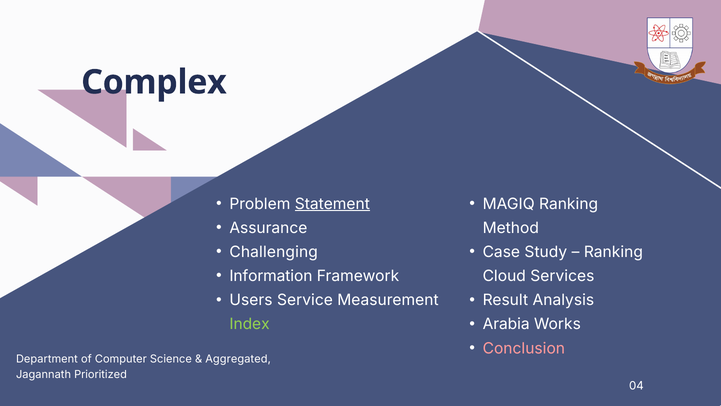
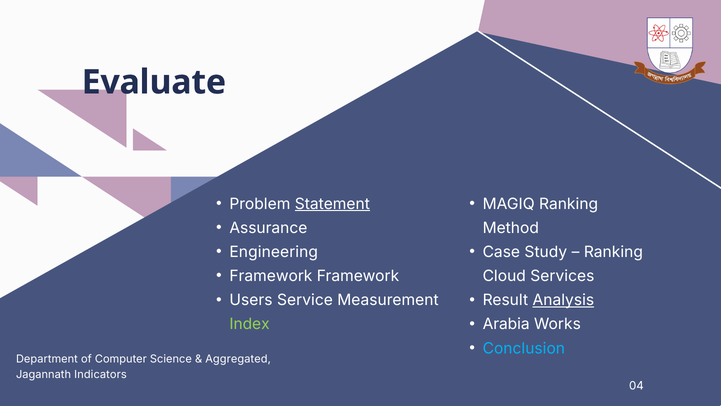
Complex: Complex -> Evaluate (154, 82)
Challenging: Challenging -> Engineering (274, 252)
Information: Information -> Framework (271, 276)
Analysis underline: none -> present (563, 300)
Conclusion colour: pink -> light blue (524, 348)
Prioritized: Prioritized -> Indicators (100, 374)
